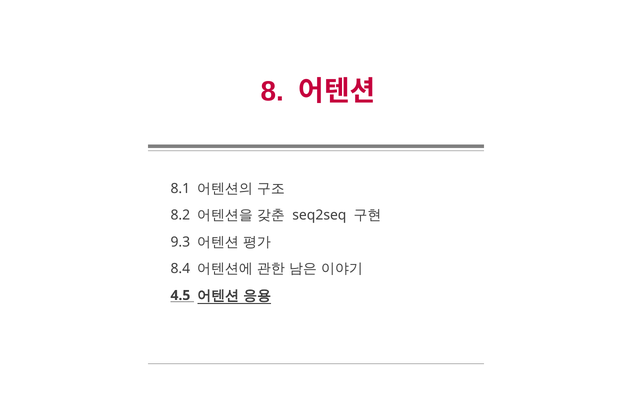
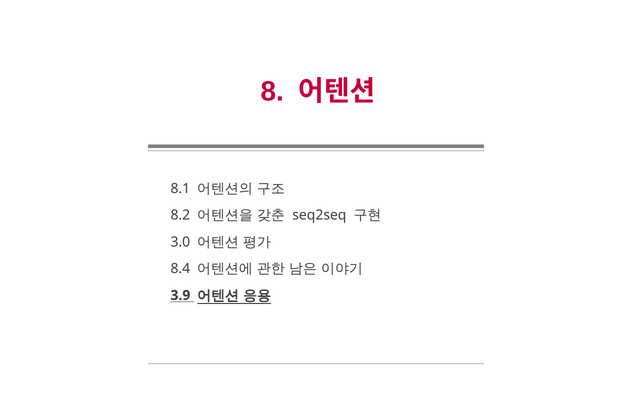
9.3: 9.3 -> 3.0 (180, 242)
4.5: 4.5 -> 3.9 (180, 295)
